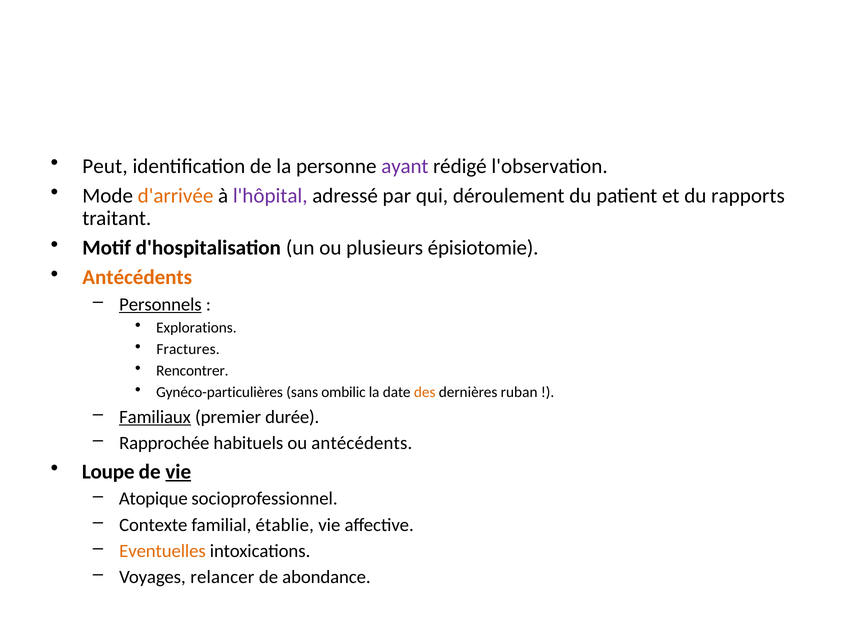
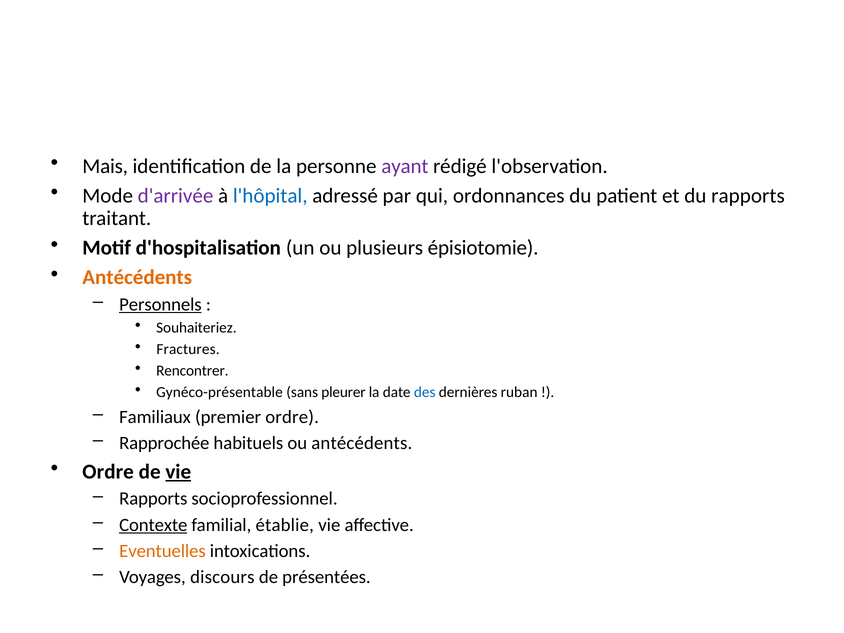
Peut: Peut -> Mais (105, 166)
d'arrivée colour: orange -> purple (176, 196)
l'hôpital colour: purple -> blue (270, 196)
déroulement: déroulement -> ordonnances (509, 196)
Explorations: Explorations -> Souhaiteriez (196, 328)
Gynéco-particulières: Gynéco-particulières -> Gynéco-présentable (219, 392)
ombilic: ombilic -> pleurer (343, 392)
des colour: orange -> blue (425, 392)
Familiaux underline: present -> none (155, 417)
premier durée: durée -> ordre (292, 417)
Loupe: Loupe -> Ordre (108, 472)
Atopique: Atopique -> Rapports (153, 499)
Contexte underline: none -> present (153, 525)
relancer: relancer -> discours (222, 577)
abondance: abondance -> présentées (326, 577)
